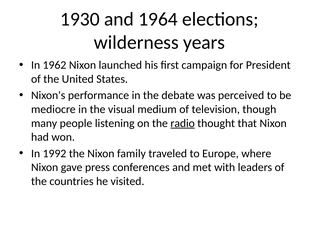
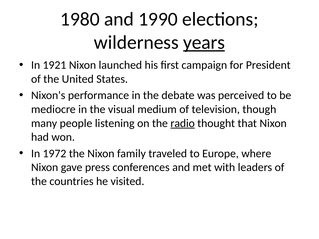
1930: 1930 -> 1980 (80, 19)
1964: 1964 -> 1990 (158, 19)
years underline: none -> present (204, 43)
1962: 1962 -> 1921 (54, 65)
1992: 1992 -> 1972 (54, 154)
